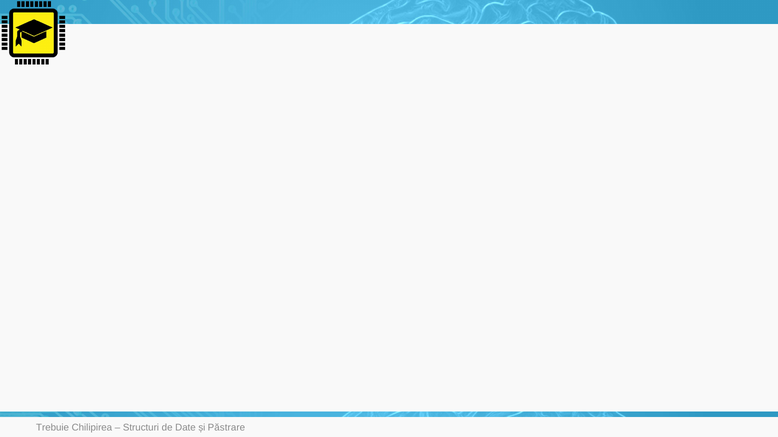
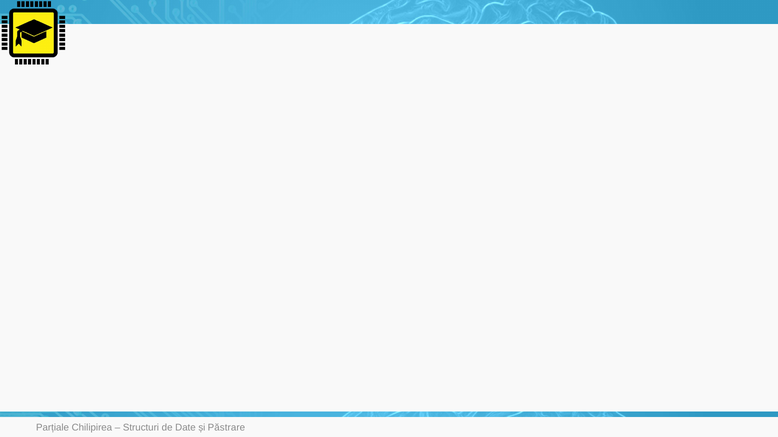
Trebuie: Trebuie -> Parțiale (53, 428)
